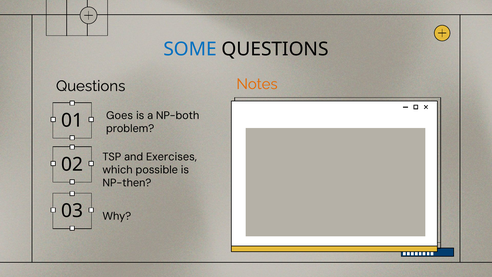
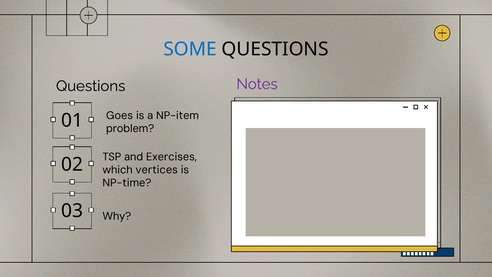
Notes colour: orange -> purple (257, 84)
NP-both: NP-both -> NP-item (178, 115)
possible: possible -> vertices (157, 170)
NP-then: NP-then -> NP-time (127, 183)
